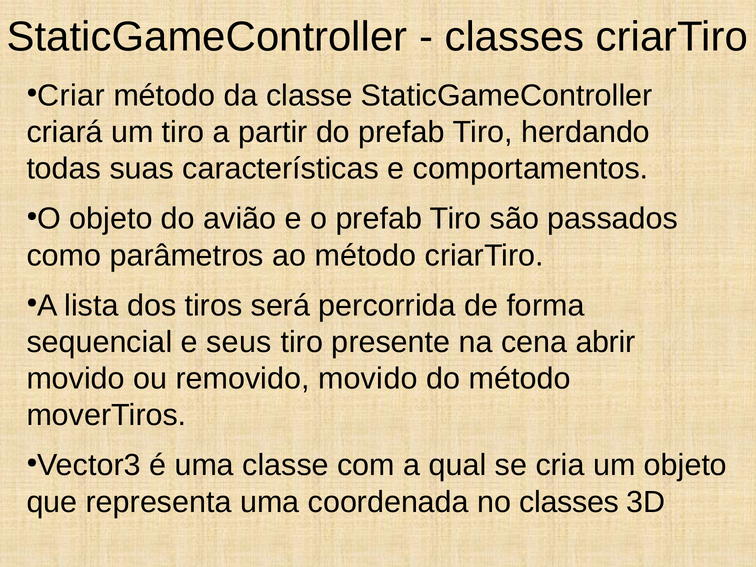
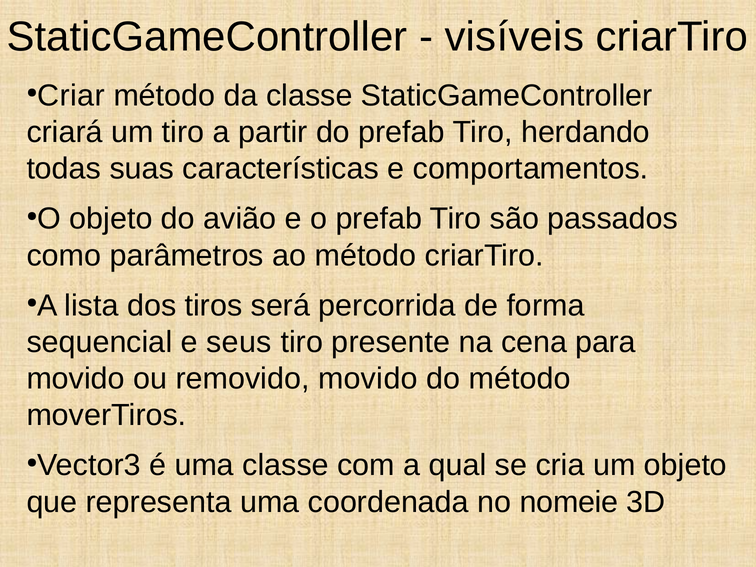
classes: classes -> visíveis (514, 37)
abrir: abrir -> para (605, 342)
no classes: classes -> nomeie (569, 502)
